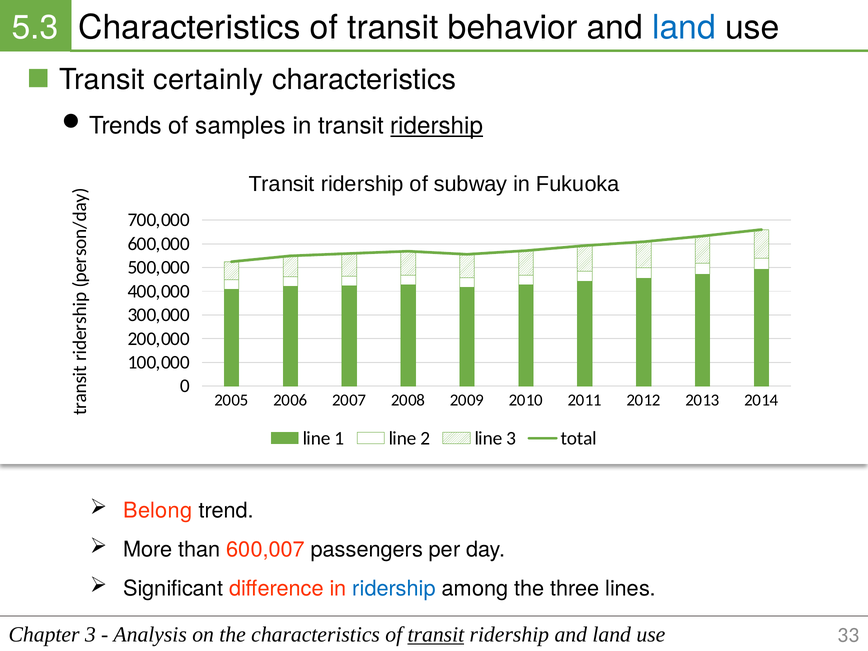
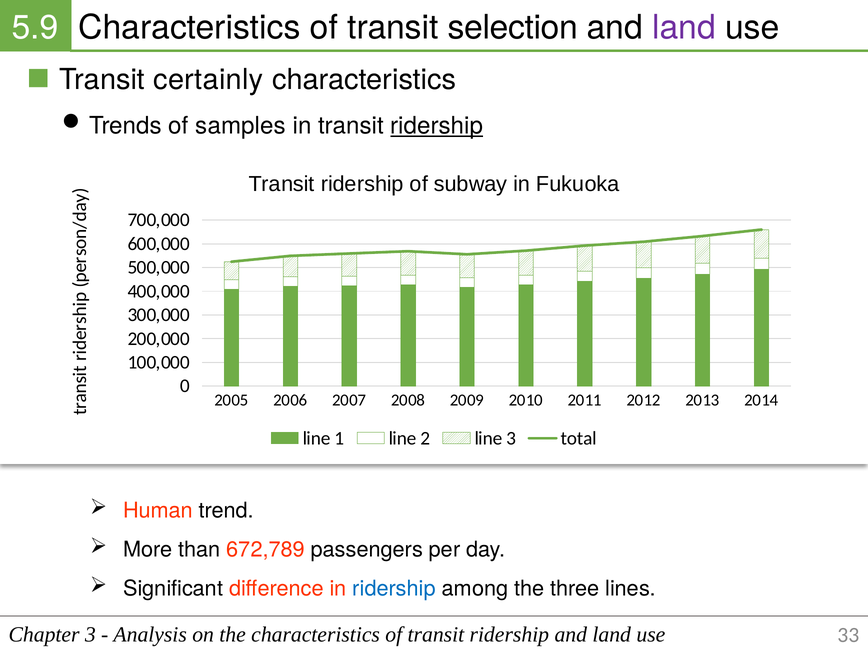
5.3: 5.3 -> 5.9 (35, 28)
behavior: behavior -> selection (513, 28)
land colour: blue -> purple (684, 28)
Belong: Belong -> Human (158, 511)
600,007: 600,007 -> 672,789 (266, 550)
transit underline: present -> none (436, 635)
